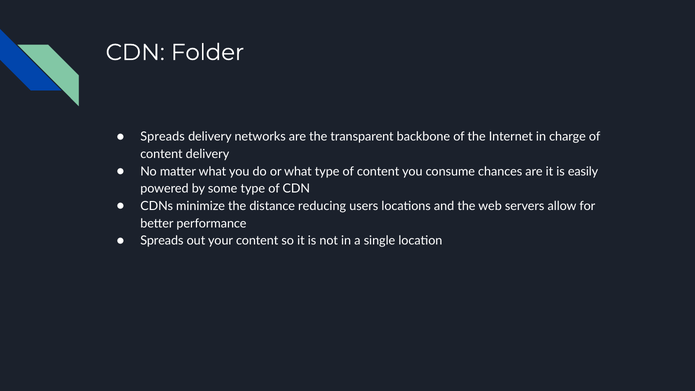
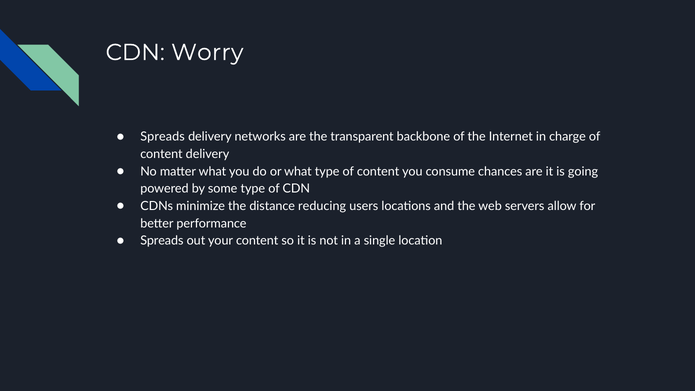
Folder: Folder -> Worry (207, 52)
easily: easily -> going (583, 171)
